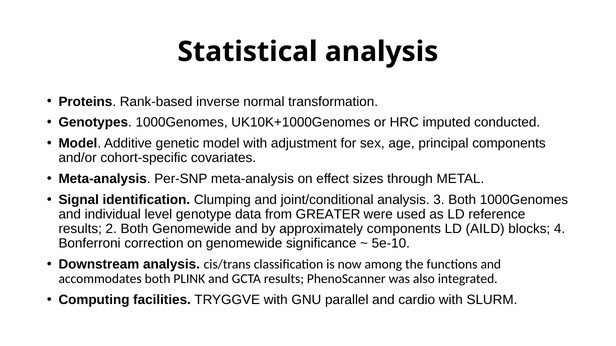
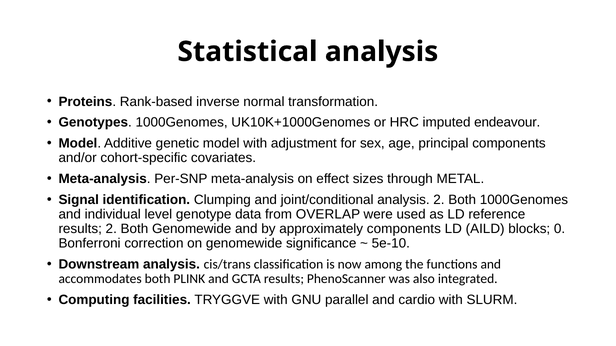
conducted: conducted -> endeavour (507, 123)
analysis 3: 3 -> 2 (439, 200)
GREATER: GREATER -> OVERLAP (328, 215)
4: 4 -> 0 (560, 229)
